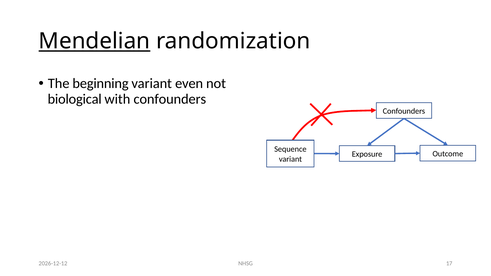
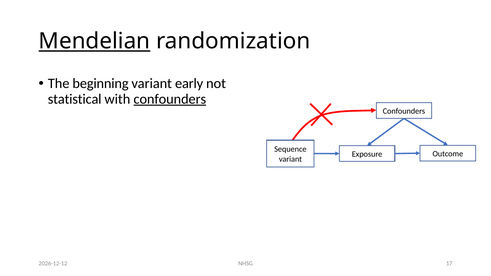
even: even -> early (189, 84)
biological: biological -> statistical (75, 99)
confounders underline: none -> present (170, 99)
